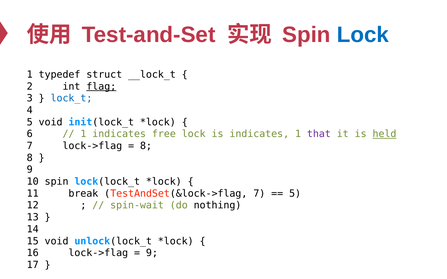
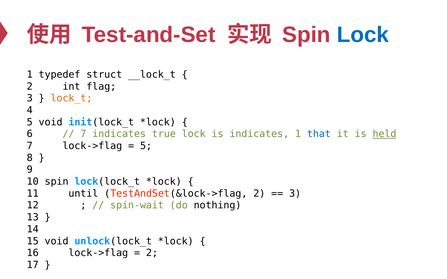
flag underline: present -> none (101, 87)
lock_t colour: blue -> orange (71, 98)
1: 1 -> 7 (83, 134)
free: free -> true (164, 134)
that colour: purple -> blue (319, 134)
8: 8 -> 5 (146, 146)
break: break -> until (83, 194)
TestAndSet(&lock->flag 7: 7 -> 2 (259, 194)
5: 5 -> 3 (295, 194)
9: 9 -> 2 (152, 253)
